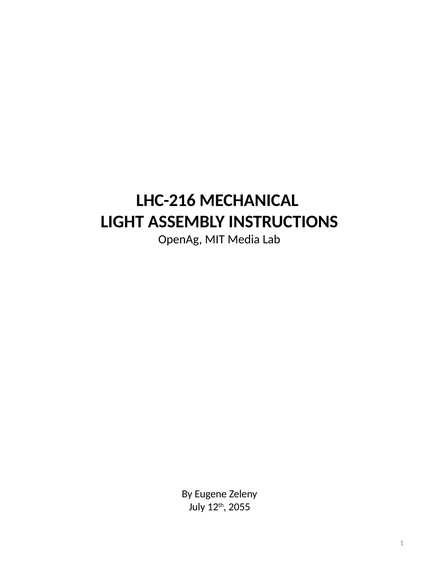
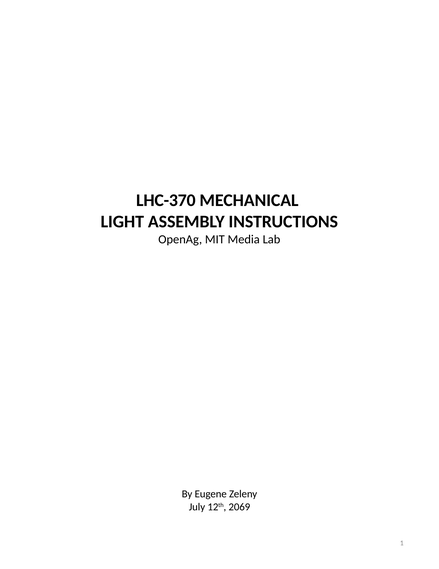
LHC-216: LHC-216 -> LHC-370 (166, 200)
2055: 2055 -> 2069 (239, 506)
